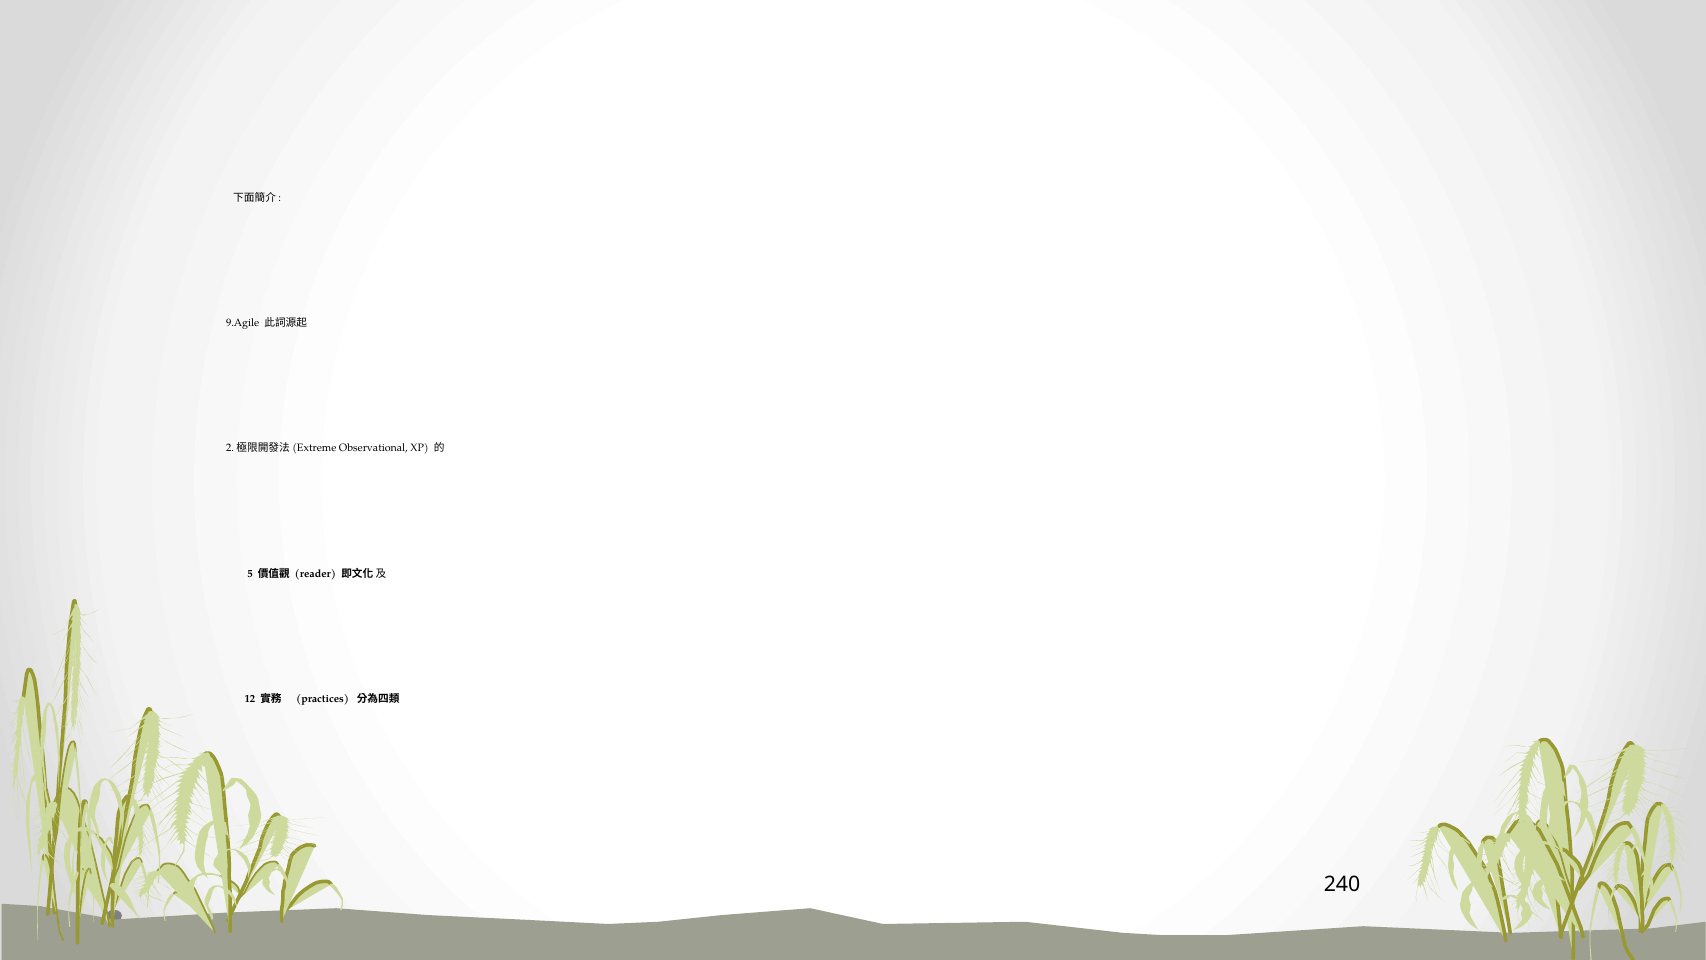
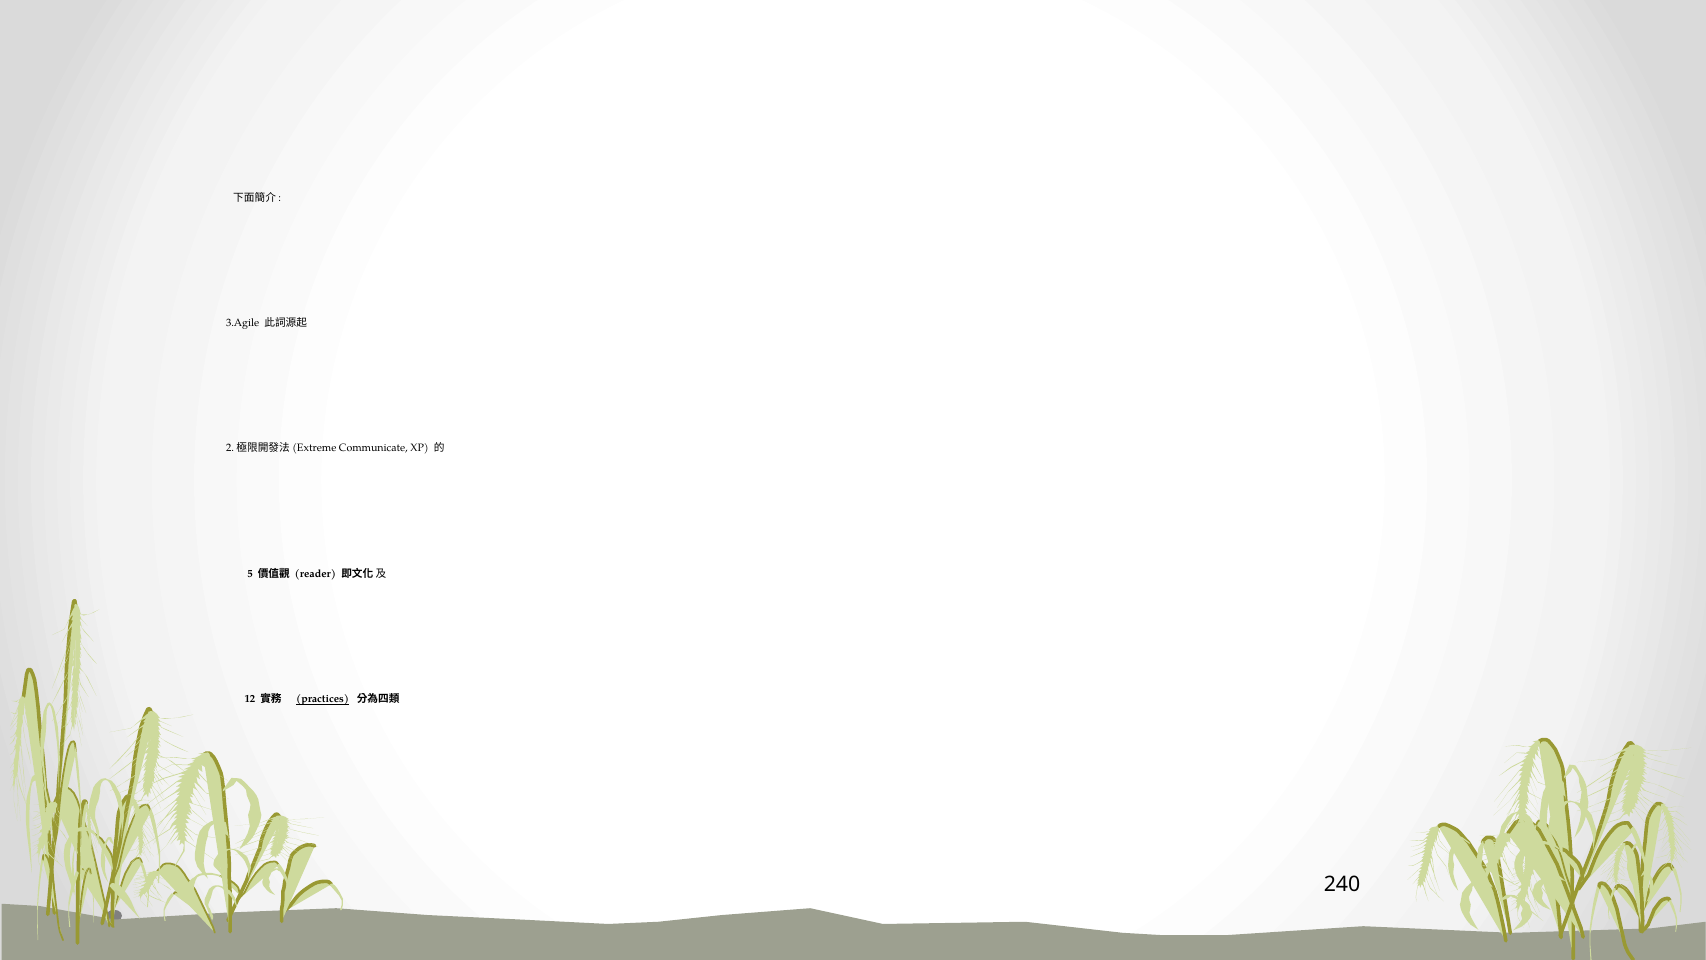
9.Agile: 9.Agile -> 3.Agile (243, 323)
Observational: Observational -> Communicate (373, 448)
practices underline: none -> present (323, 699)
